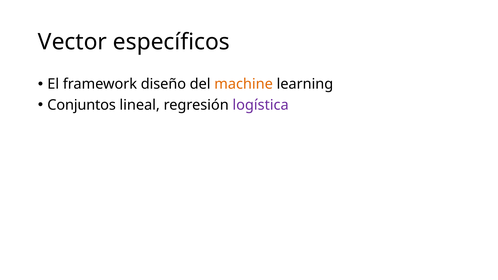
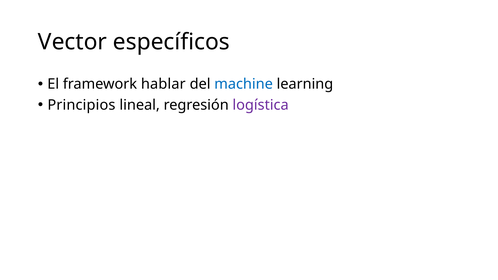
diseño: diseño -> hablar (163, 84)
machine colour: orange -> blue (244, 84)
Conjuntos: Conjuntos -> Principios (81, 105)
